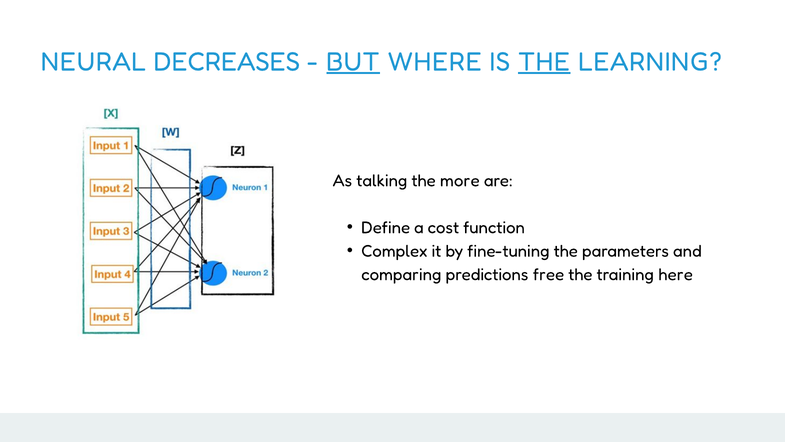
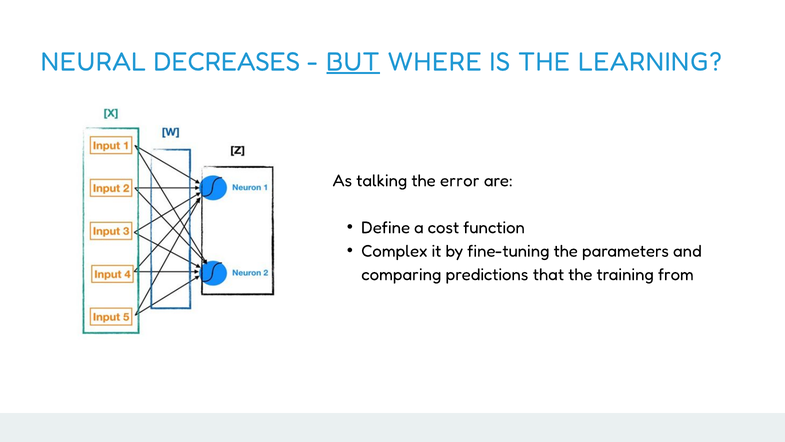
THE underline: present -> none (544, 62)
more: more -> error (460, 180)
free: free -> that (548, 274)
here: here -> from (676, 274)
